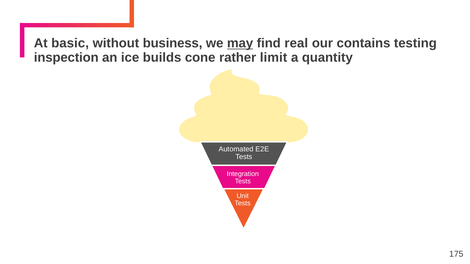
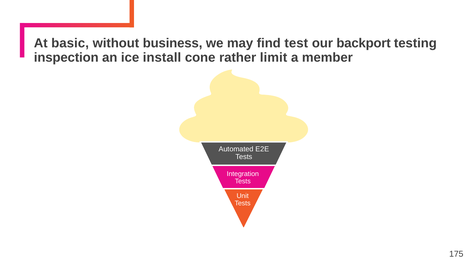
may underline: present -> none (240, 43)
real: real -> test (296, 43)
contains: contains -> backport (364, 43)
builds: builds -> install (162, 57)
quantity: quantity -> member (327, 57)
